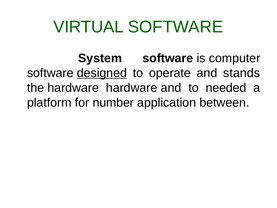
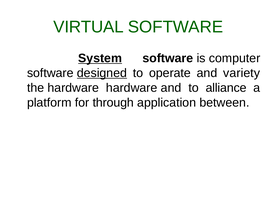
System underline: none -> present (100, 58)
stands: stands -> variety (242, 73)
needed: needed -> alliance (226, 88)
number: number -> through (113, 102)
